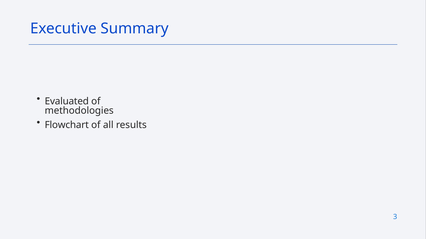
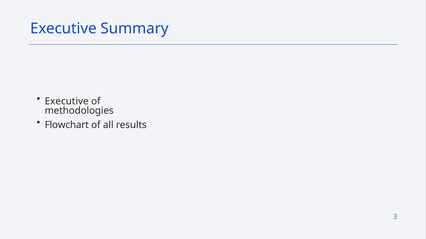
Evaluated: Evaluated -> Executive (67, 102)
